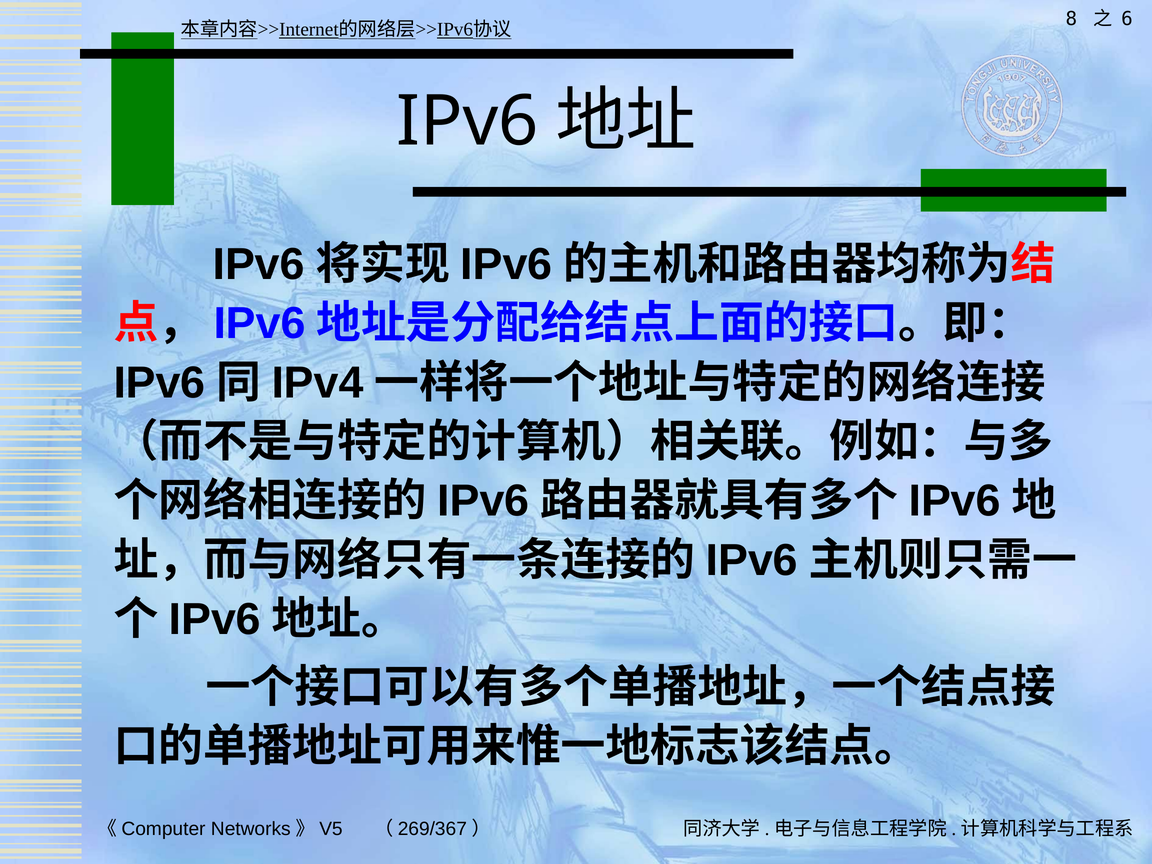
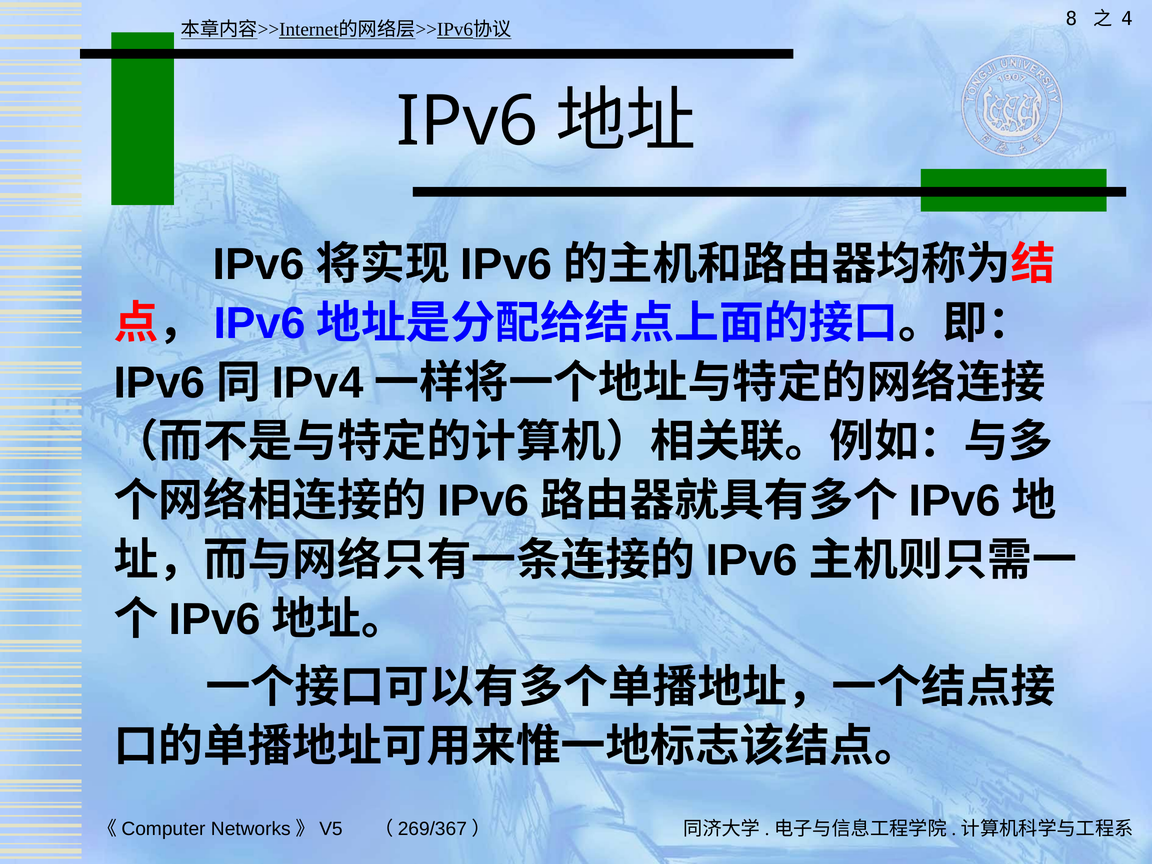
6: 6 -> 4 (1127, 19)
